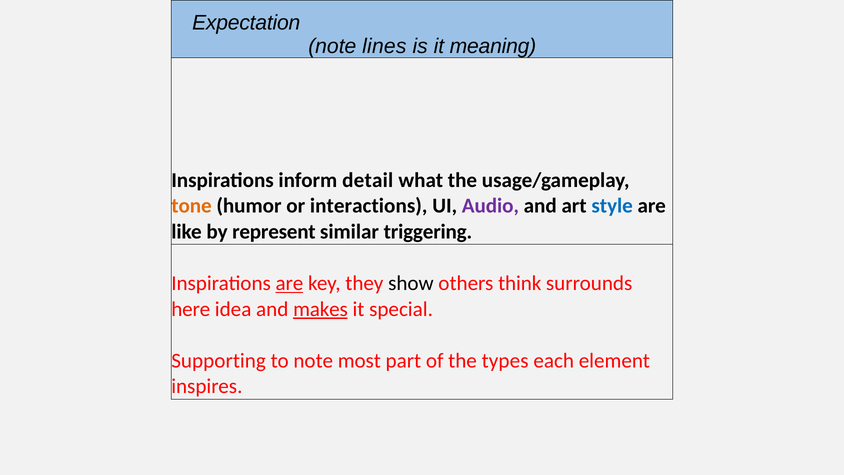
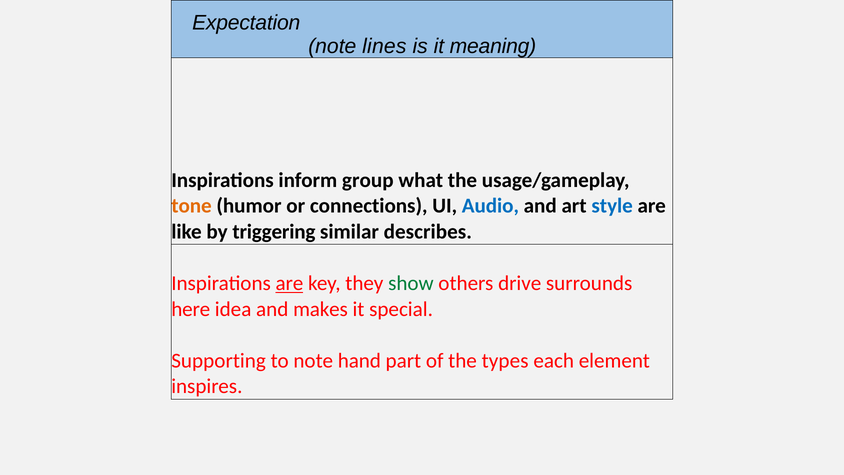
detail: detail -> group (368, 180)
interactions: interactions -> connections (369, 206)
Audio colour: purple -> blue (490, 206)
represent: represent -> triggering (274, 232)
triggering: triggering -> describes (428, 232)
show colour: black -> green (411, 283)
think: think -> drive (520, 283)
makes underline: present -> none (320, 309)
most: most -> hand (359, 360)
